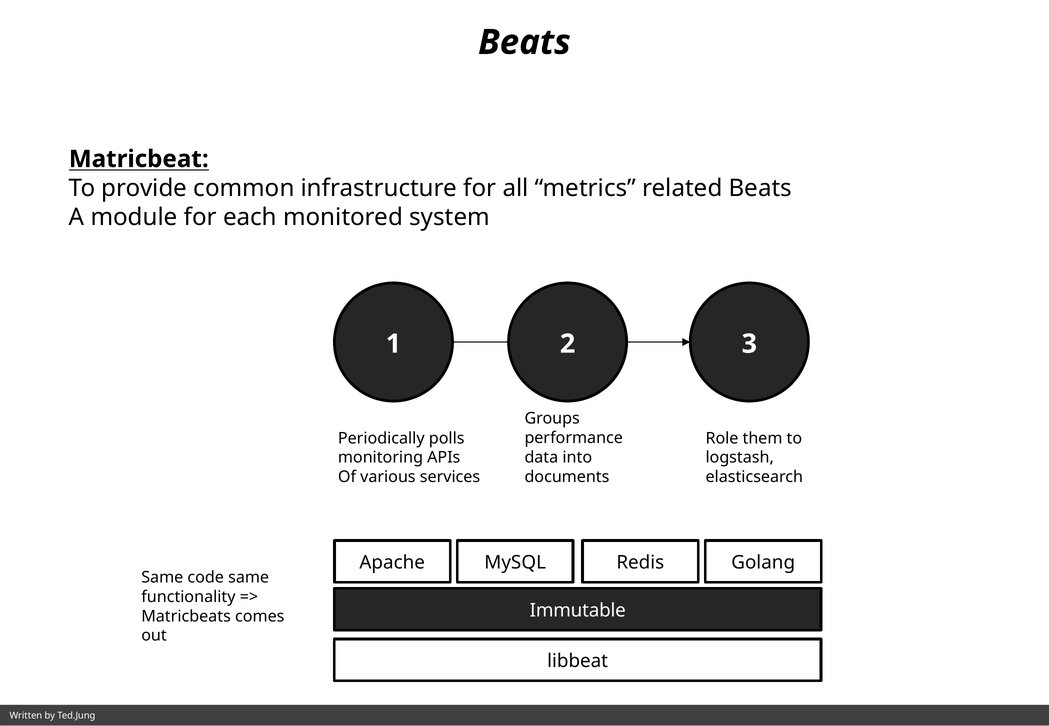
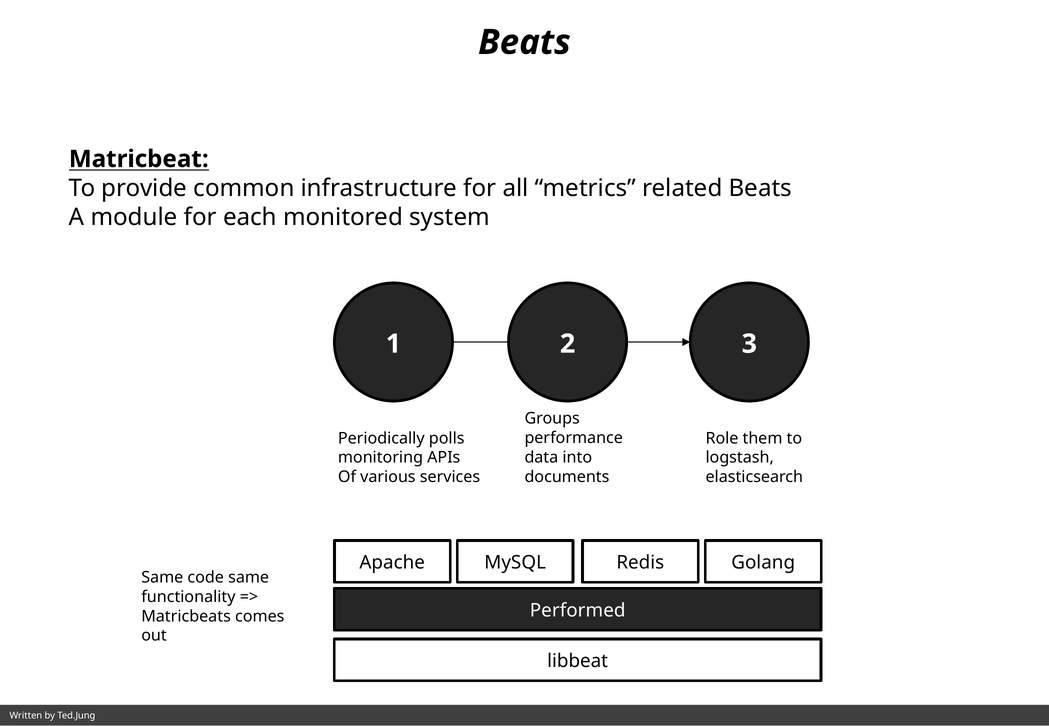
Immutable: Immutable -> Performed (578, 611)
